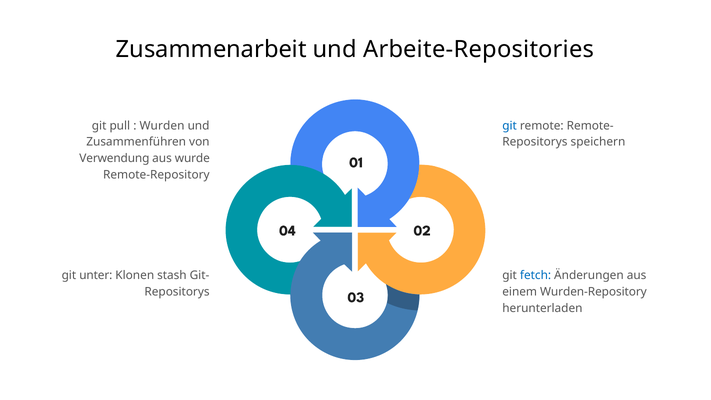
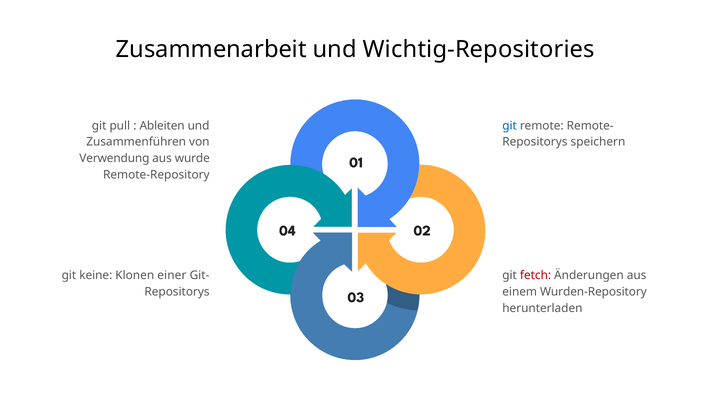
Arbeite-Repositories: Arbeite-Repositories -> Wichtig-Repositories (479, 49)
Wurden: Wurden -> Ableiten (162, 126)
unter: unter -> keine (96, 275)
stash: stash -> einer (172, 275)
fetch colour: blue -> red (536, 275)
